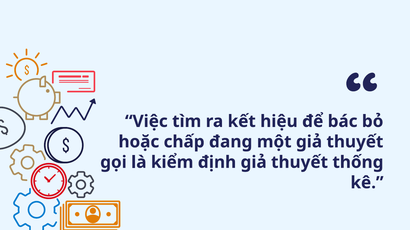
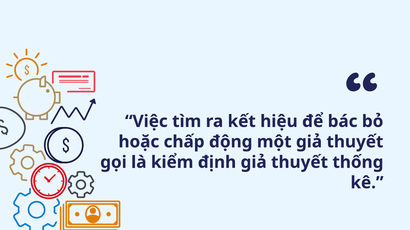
đang: đang -> động (231, 142)
